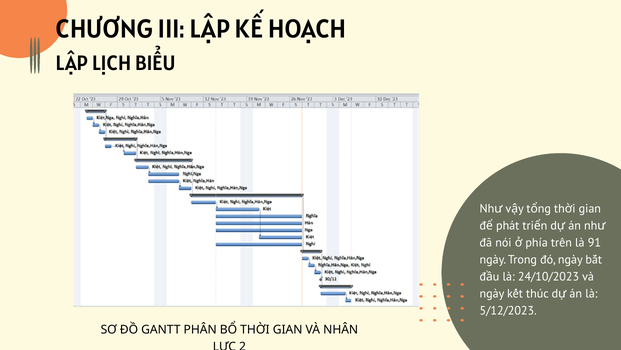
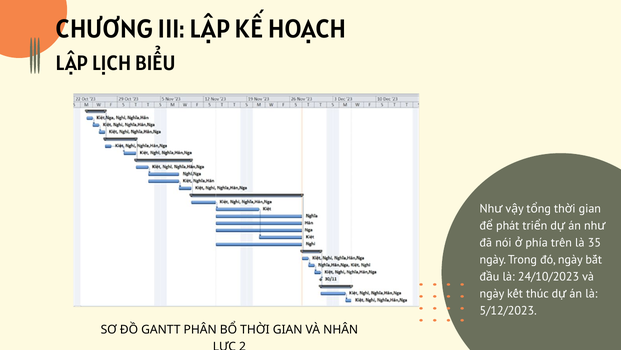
91: 91 -> 35 (594, 242)
